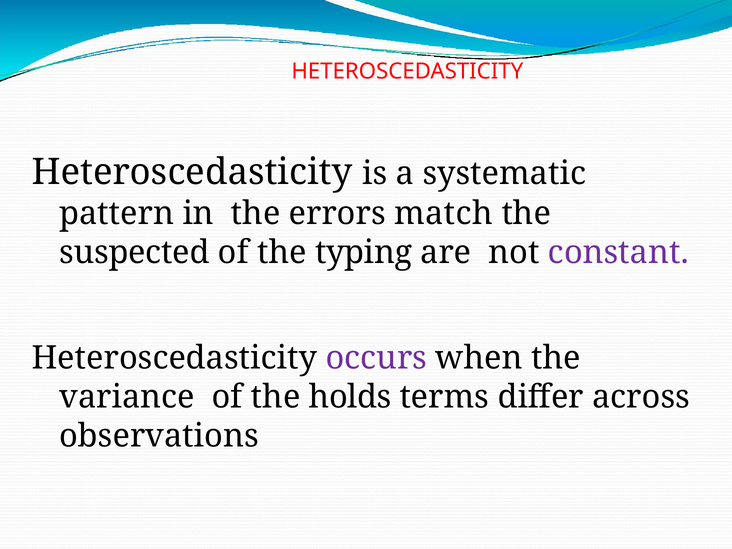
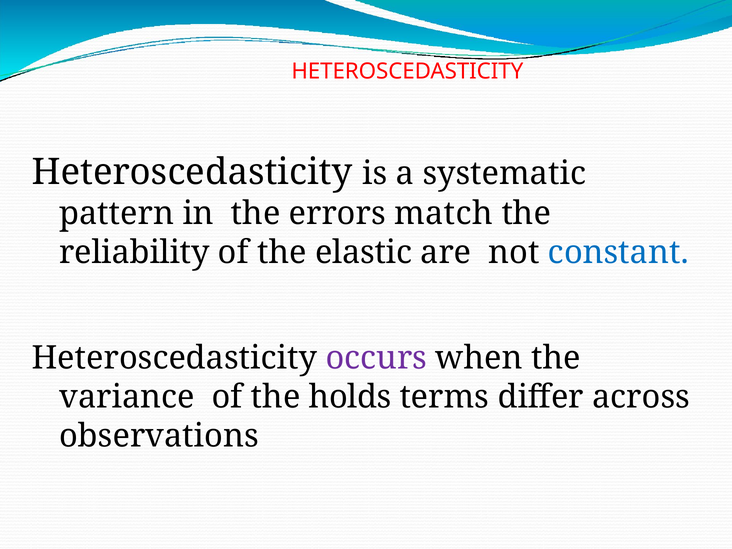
suspected: suspected -> reliability (134, 252)
typing: typing -> elastic (364, 252)
constant colour: purple -> blue (618, 252)
